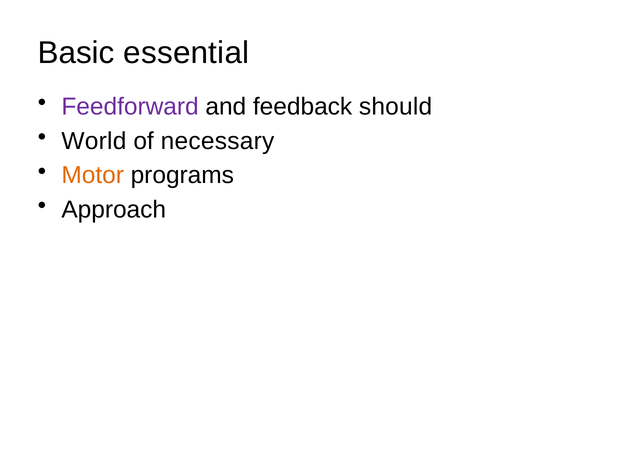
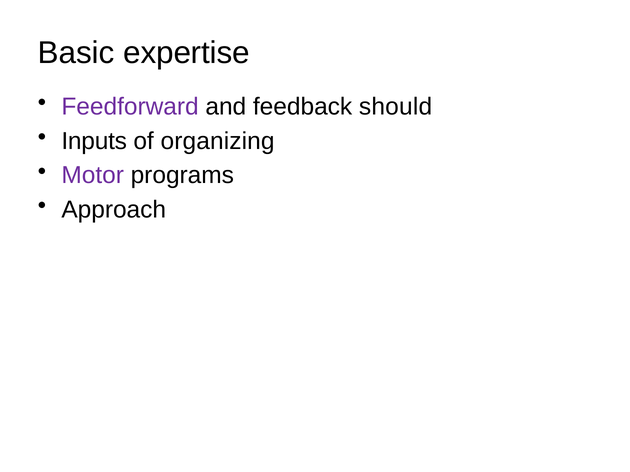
essential: essential -> expertise (187, 53)
World: World -> Inputs (94, 141)
necessary: necessary -> organizing (218, 141)
Motor colour: orange -> purple (93, 176)
